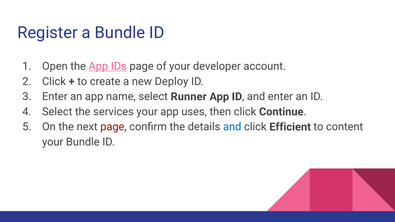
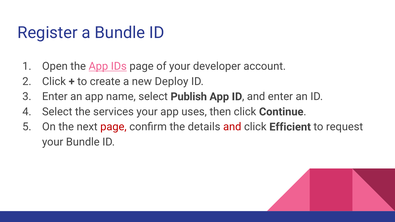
Runner: Runner -> Publish (189, 97)
and colour: blue -> red (232, 127)
content: content -> request (345, 127)
